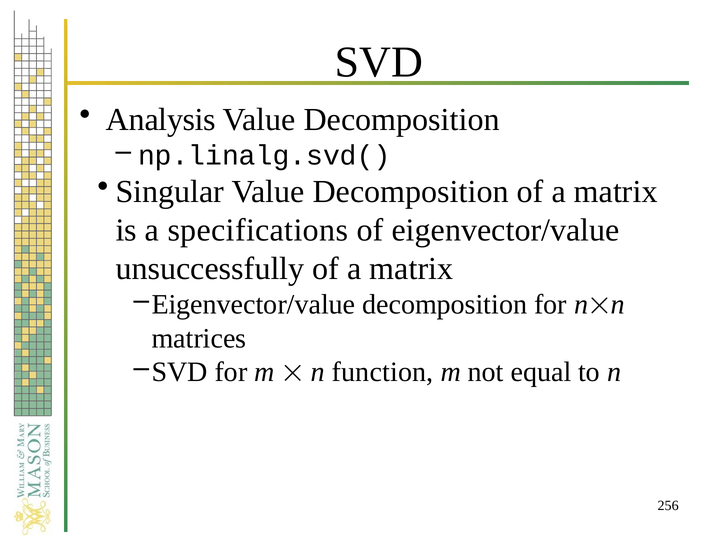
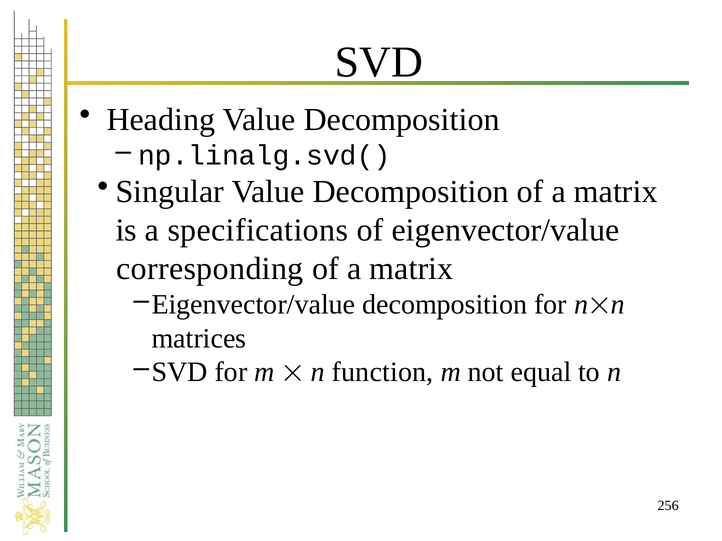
Analysis: Analysis -> Heading (161, 120)
unsuccessfully: unsuccessfully -> corresponding (210, 269)
